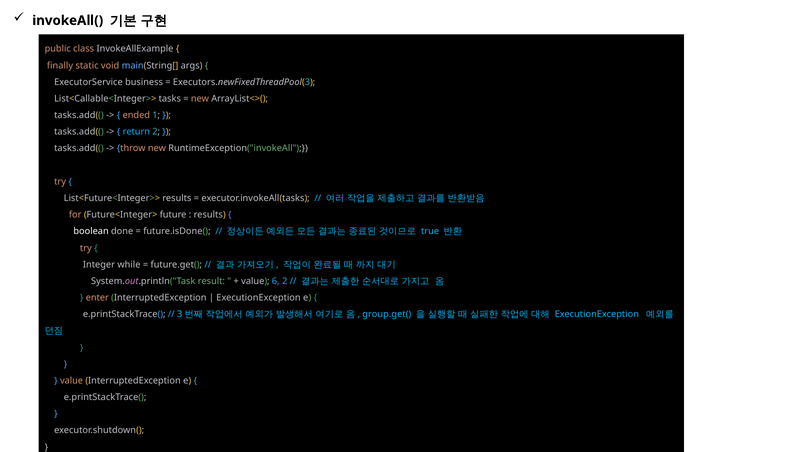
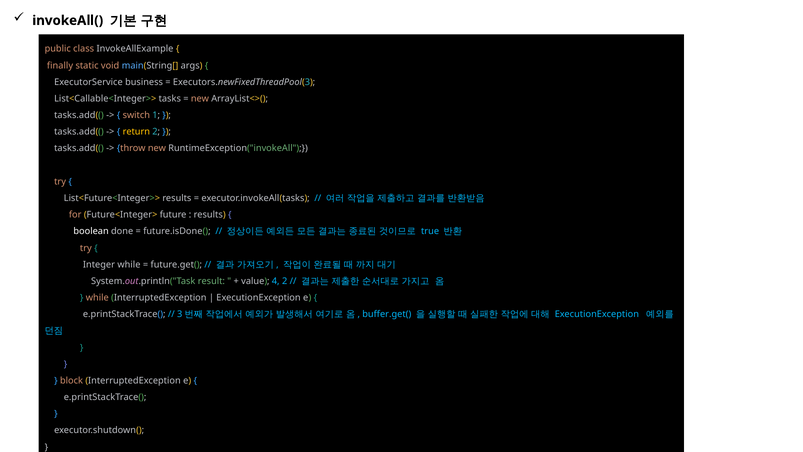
ended: ended -> switch (136, 115)
return colour: light blue -> yellow (136, 132)
6: 6 -> 4 (276, 281)
enter: enter -> while (97, 298)
group.get(: group.get( -> buffer.get( (387, 314)
value: value -> block (72, 380)
